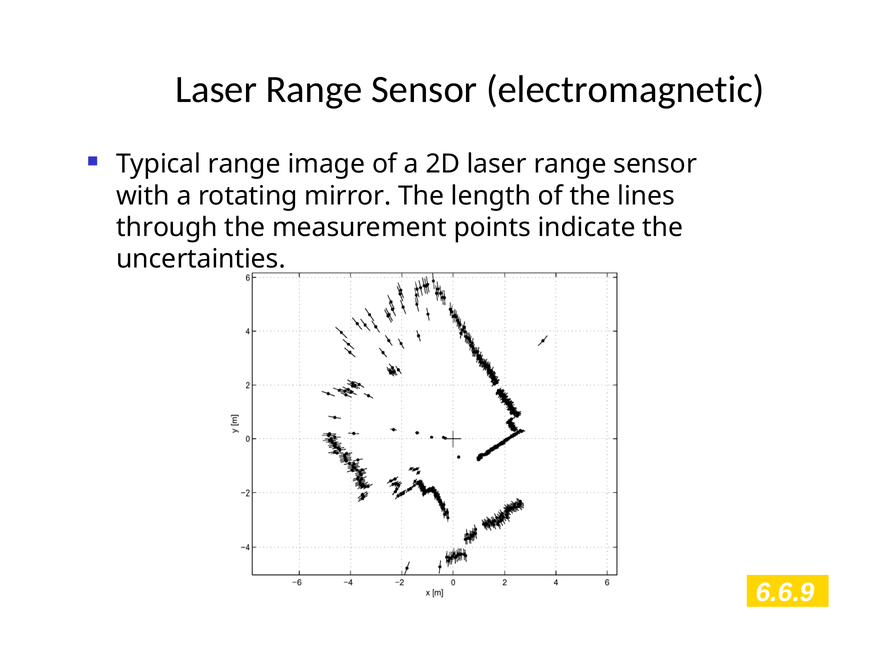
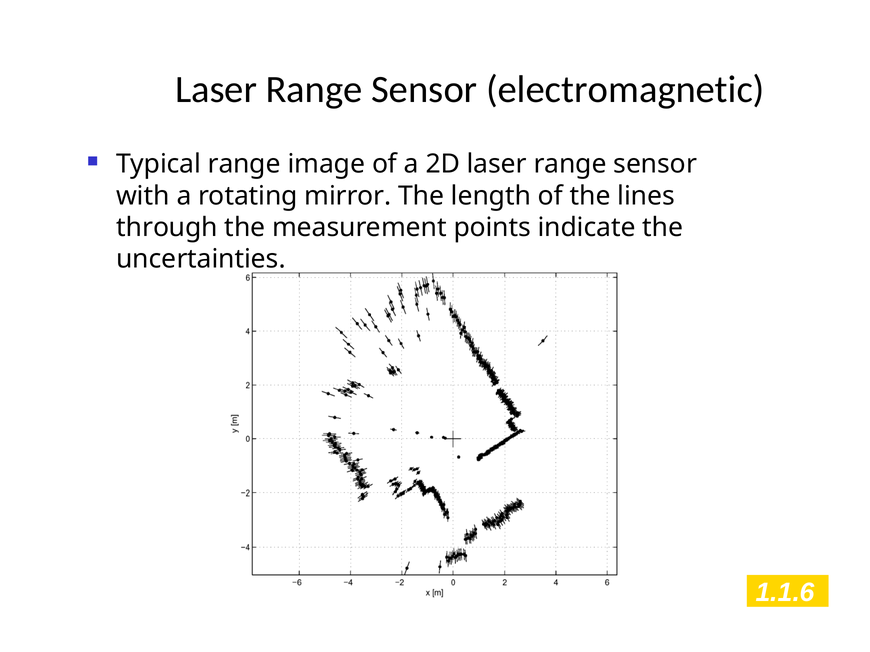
6.6.9: 6.6.9 -> 1.1.6 (785, 593)
